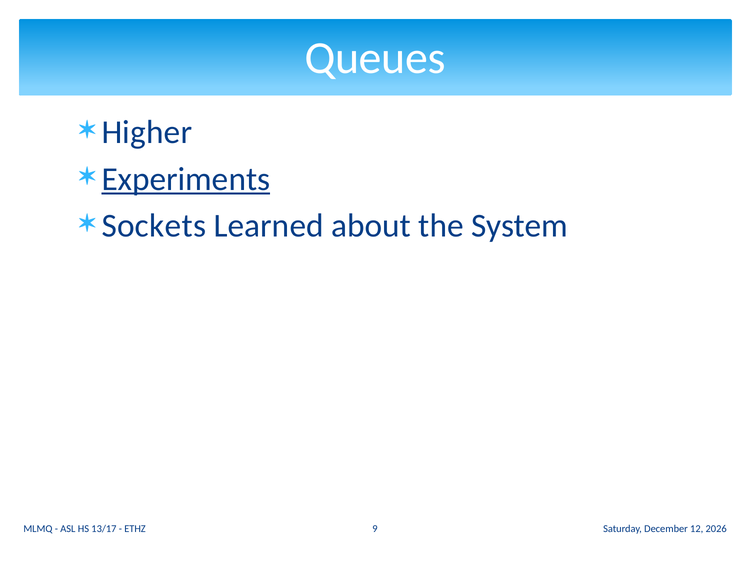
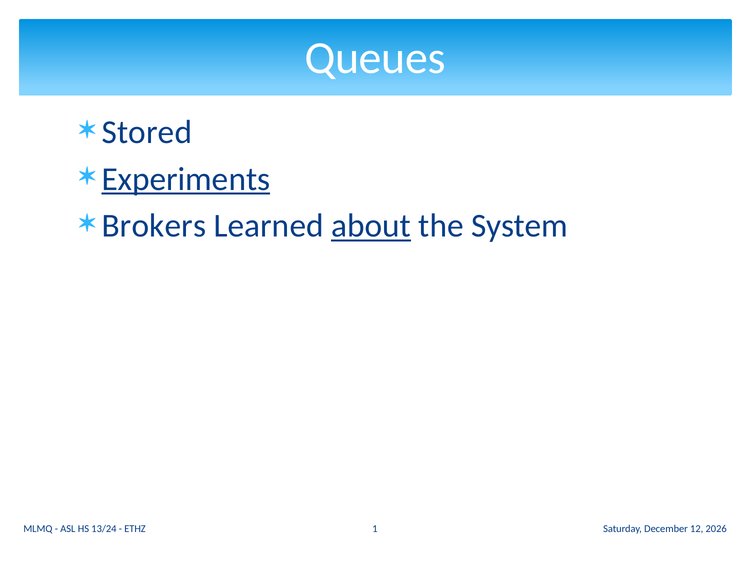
Higher: Higher -> Stored (147, 132)
Sockets: Sockets -> Brokers (154, 226)
about underline: none -> present (371, 226)
13/17: 13/17 -> 13/24 (104, 528)
9: 9 -> 1 (375, 528)
